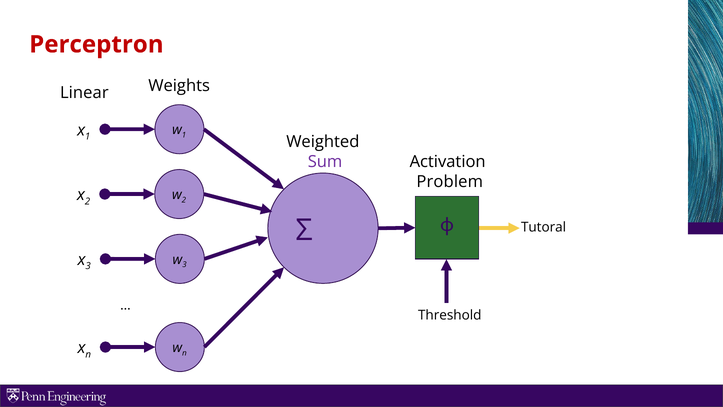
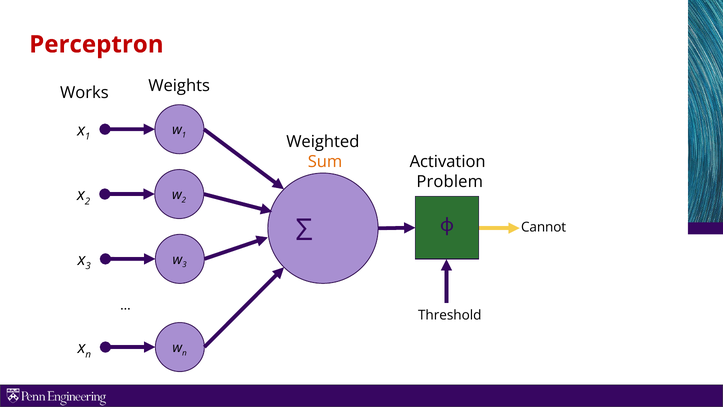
Linear: Linear -> Works (84, 93)
Sum colour: purple -> orange (325, 162)
Tutoral: Tutoral -> Cannot (544, 227)
